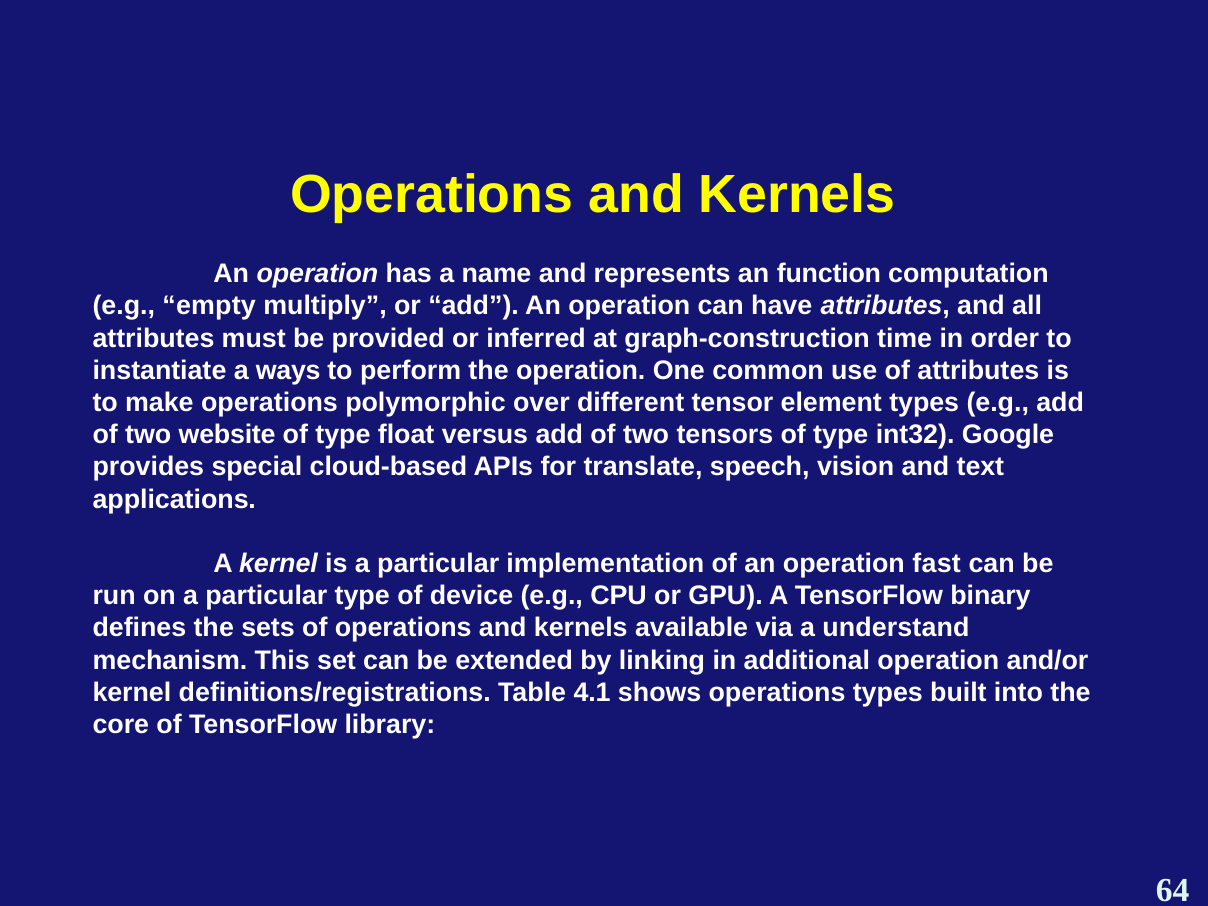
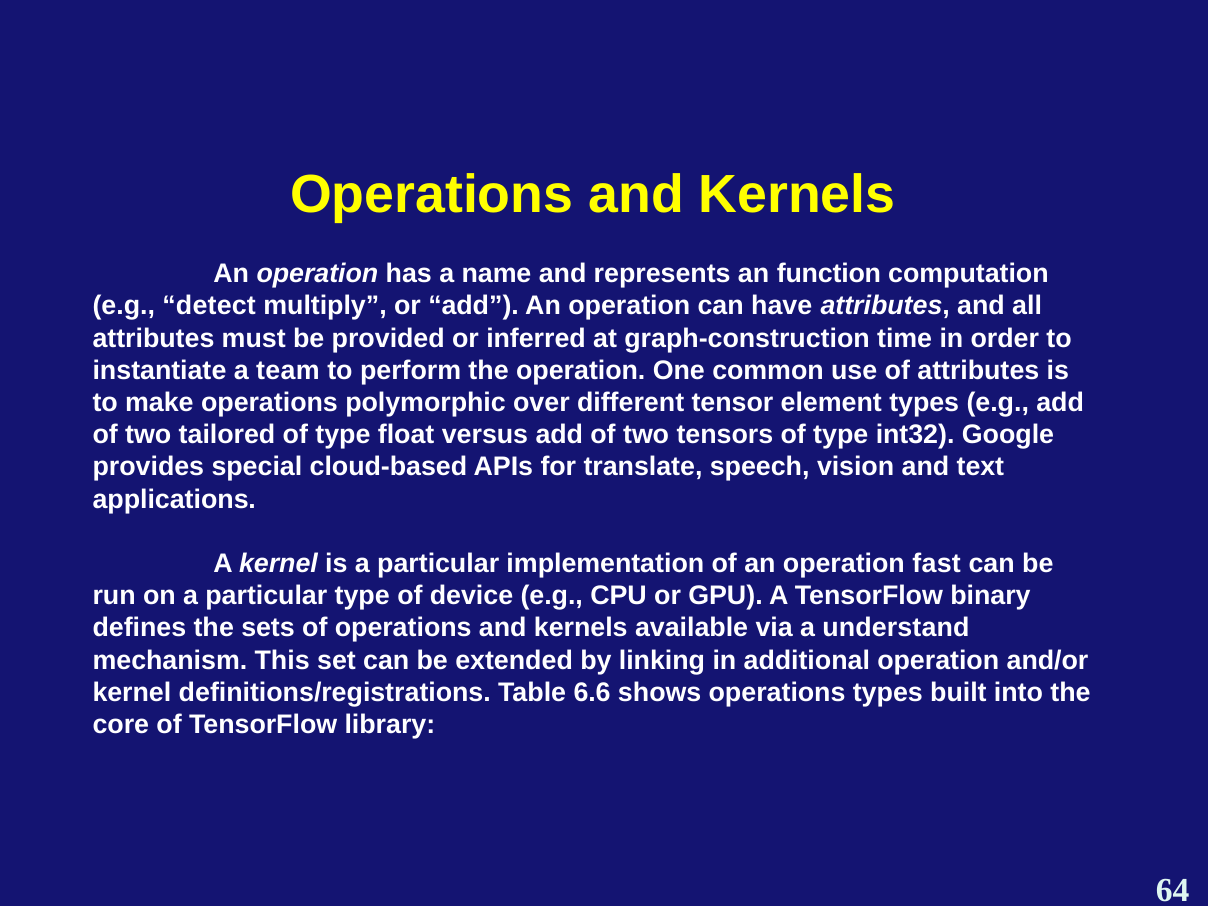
empty: empty -> detect (209, 306)
ways: ways -> team (288, 370)
website: website -> tailored (227, 435)
4.1: 4.1 -> 6.6 (592, 692)
